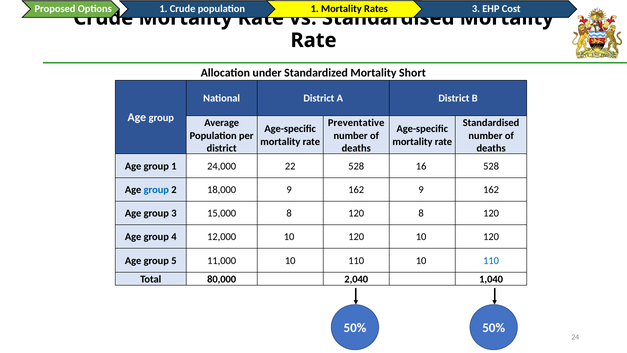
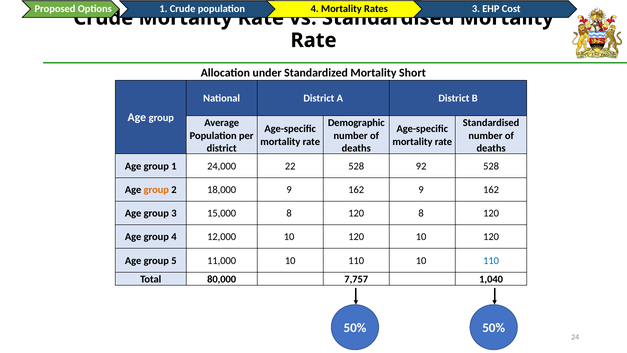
population 1: 1 -> 4 (315, 9)
Preventative: Preventative -> Demographic (356, 123)
16: 16 -> 92 (421, 166)
group colour: blue -> orange (156, 190)
2,040: 2,040 -> 7,757 (356, 279)
